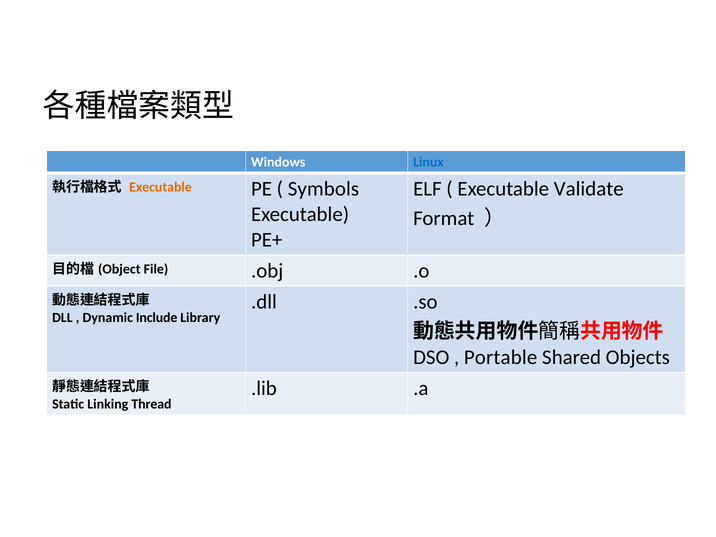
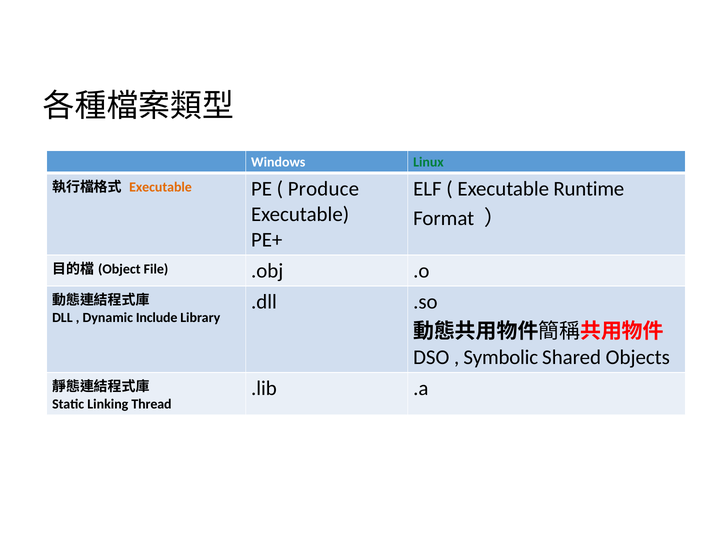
Linux colour: blue -> green (428, 162)
Validate: Validate -> Runtime (589, 189)
Symbols: Symbols -> Produce (323, 189)
Portable: Portable -> Symbolic (501, 357)
